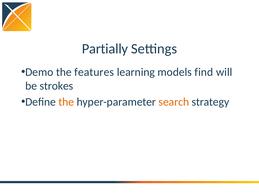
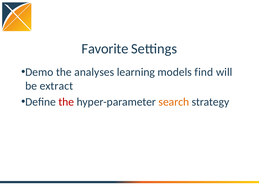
Partially: Partially -> Favorite (105, 49)
features: features -> analyses (94, 72)
strokes: strokes -> extract (56, 86)
the colour: orange -> red (66, 102)
